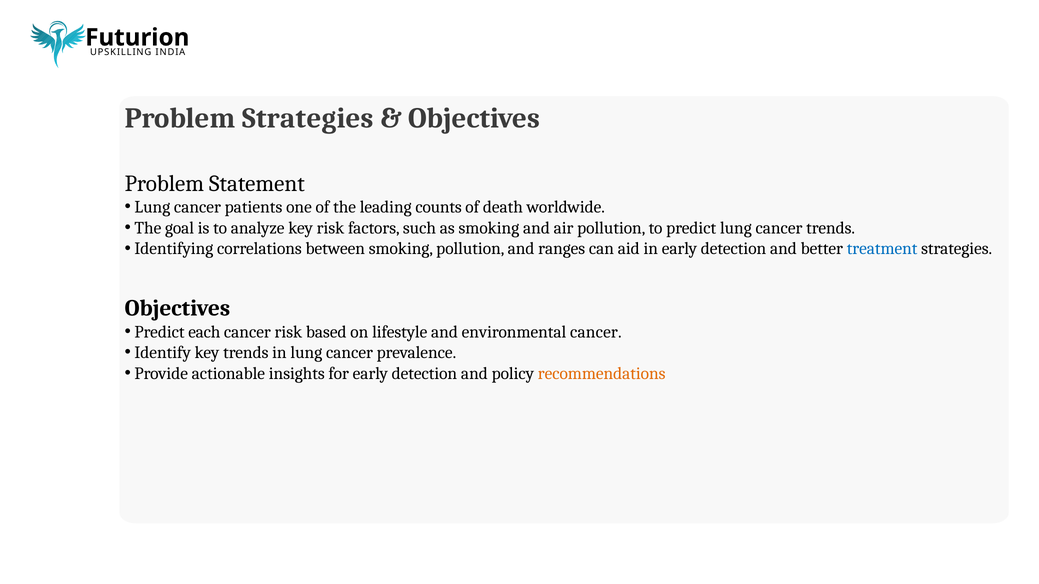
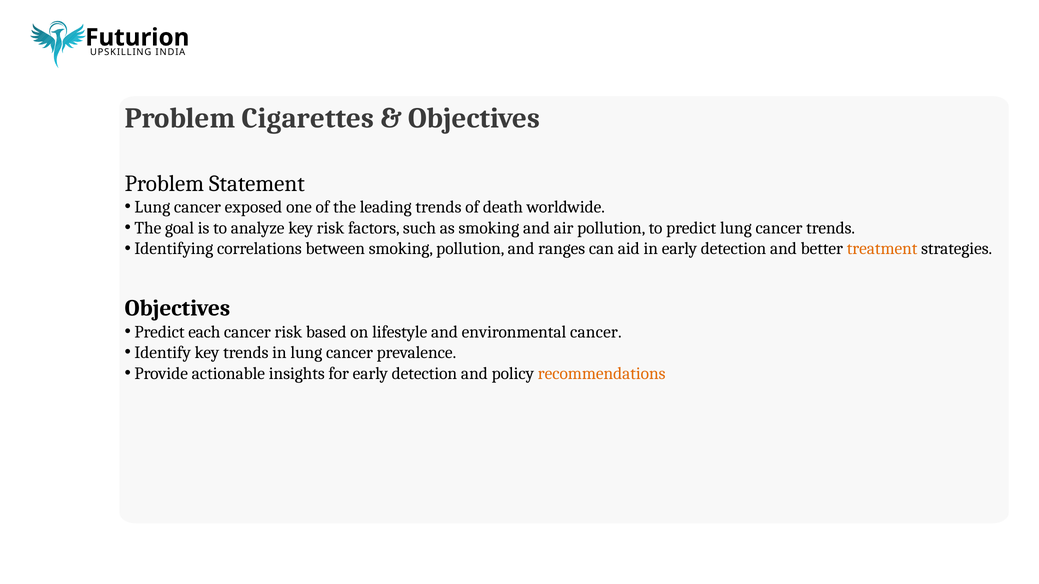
Problem Strategies: Strategies -> Cigarettes (308, 118)
patients: patients -> exposed (253, 207)
leading counts: counts -> trends (438, 207)
treatment colour: blue -> orange (882, 249)
